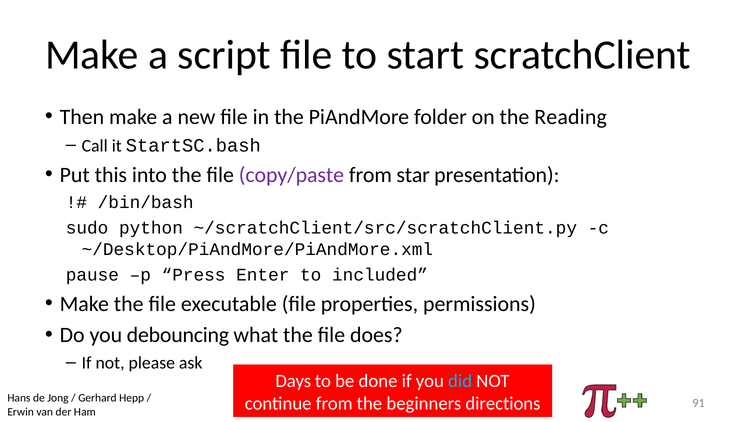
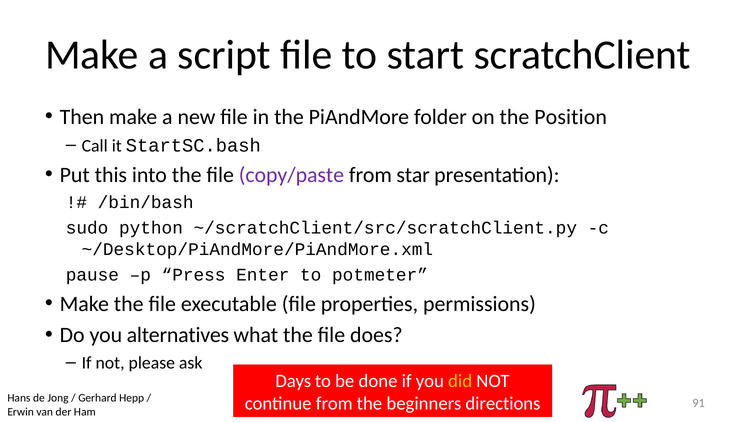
Reading: Reading -> Position (571, 117)
included: included -> potmeter (380, 275)
debouncing: debouncing -> alternatives (178, 335)
did colour: light blue -> yellow (460, 381)
